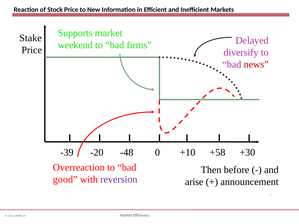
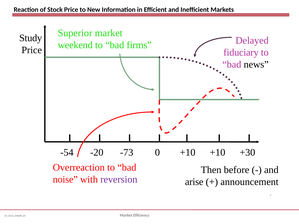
Supports: Supports -> Superior (75, 33)
Stake: Stake -> Study (31, 38)
diversify: diversify -> fiduciary (241, 52)
news colour: red -> black (256, 64)
-39: -39 -> -54 (67, 153)
-48: -48 -> -73 (127, 153)
+10 +58: +58 -> +10 (218, 153)
good: good -> noise (65, 180)
